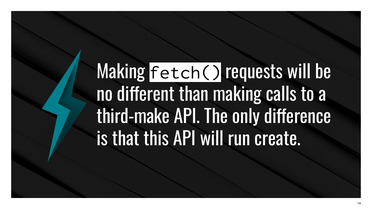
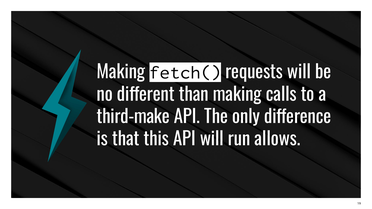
create: create -> allows (277, 139)
